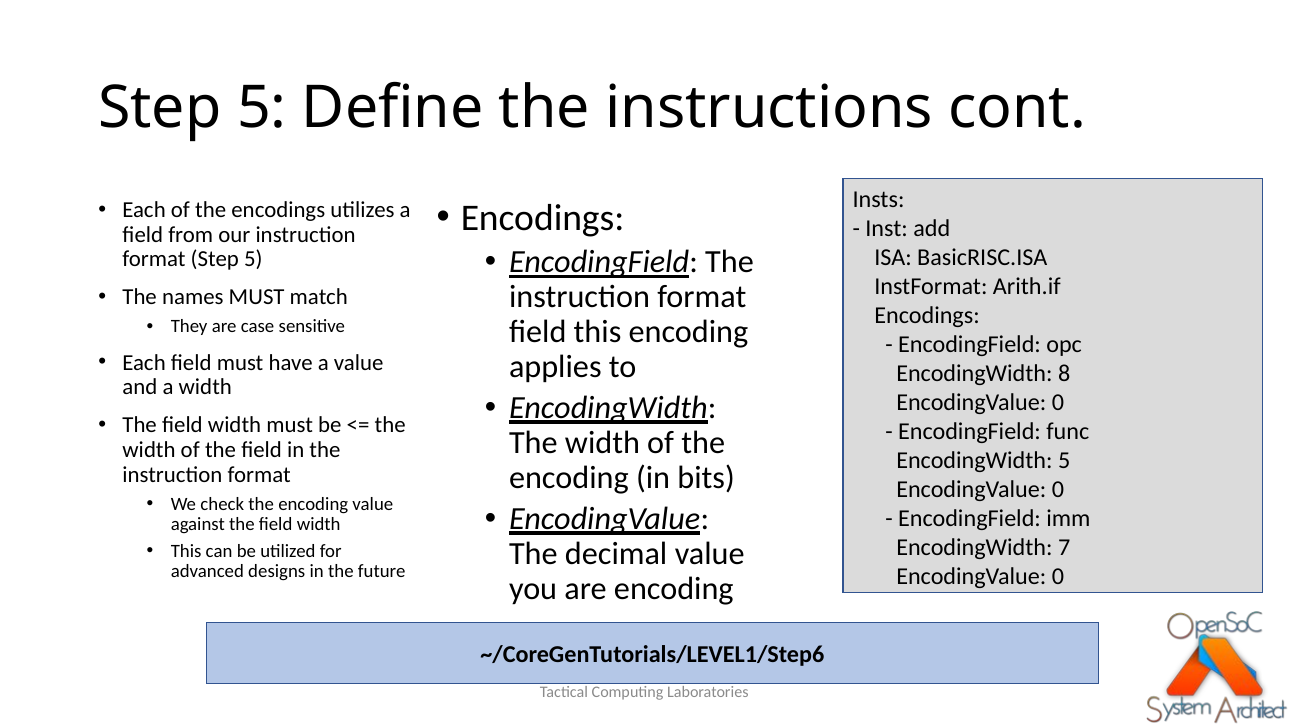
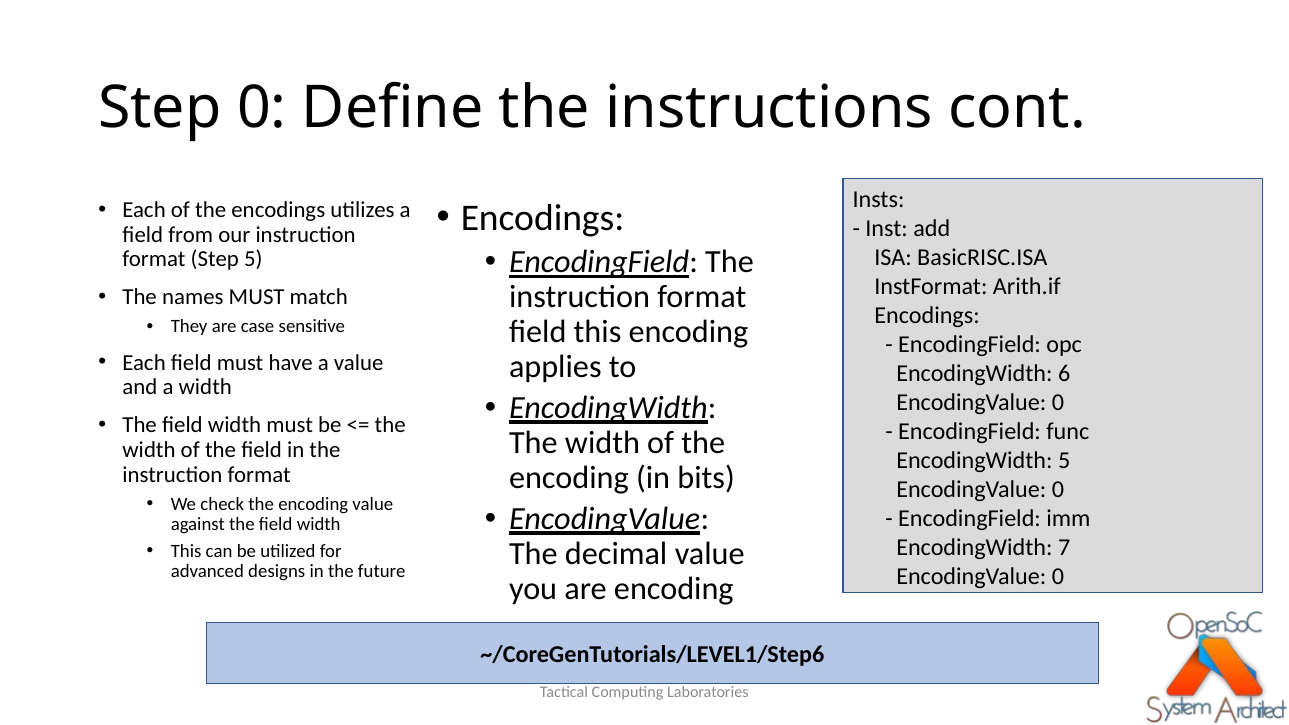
5: 5 -> 0 (262, 108)
8: 8 -> 6 (1064, 374)
